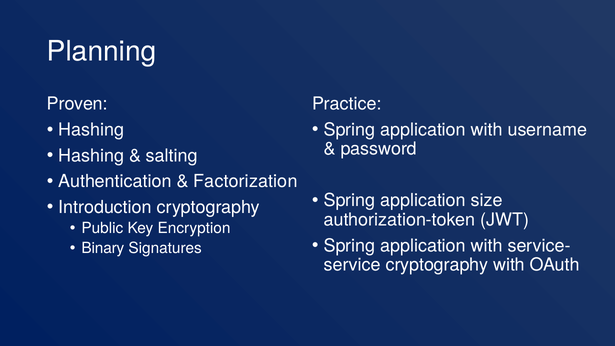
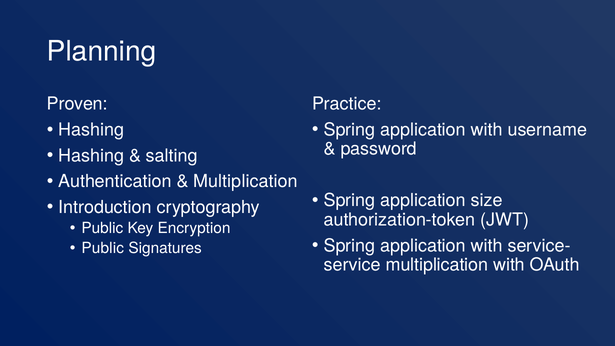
Factorization: Factorization -> Multiplication (246, 181)
Binary: Binary -> Public (103, 248)
cryptography: cryptography -> multiplication (437, 265)
